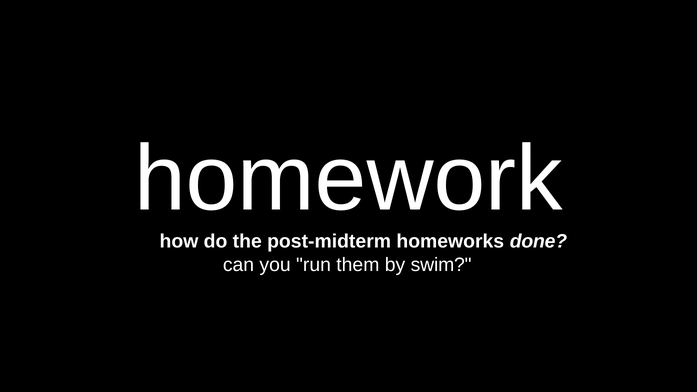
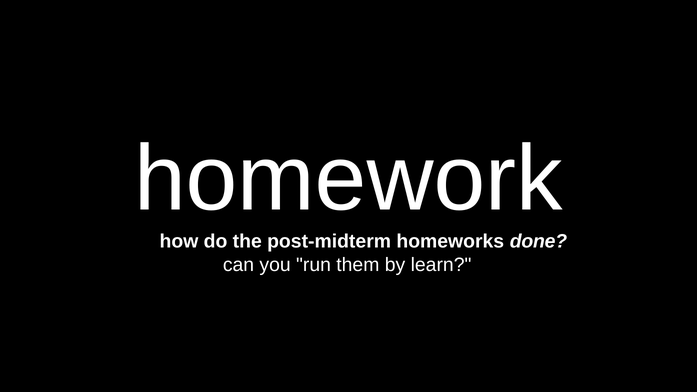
swim: swim -> learn (441, 265)
